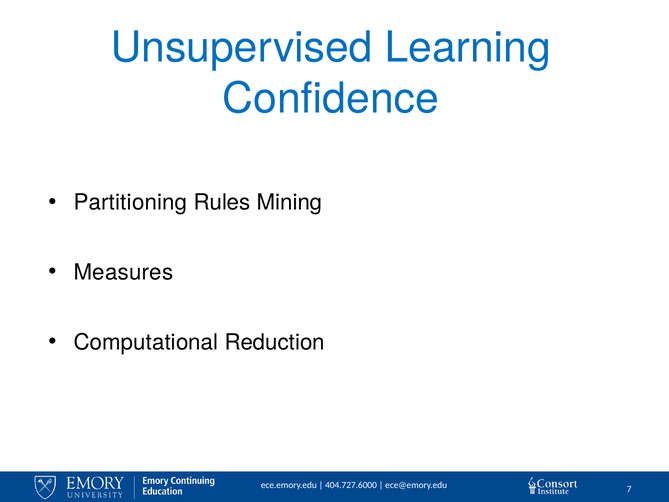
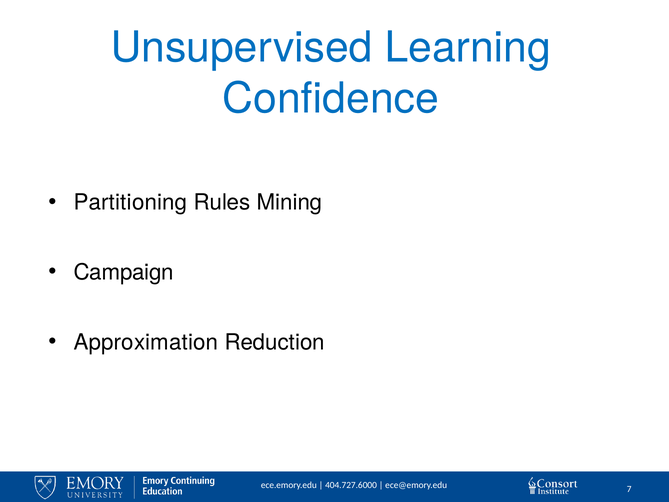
Measures: Measures -> Campaign (124, 272)
Computational: Computational -> Approximation (146, 342)
